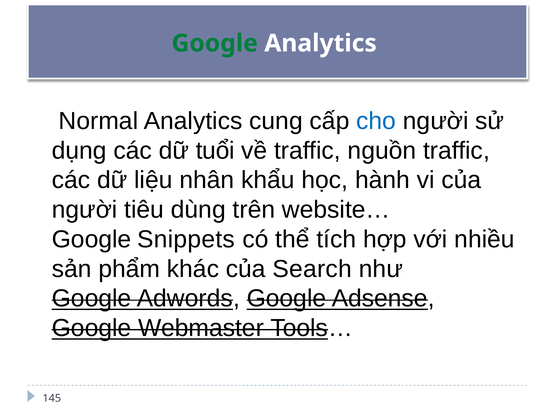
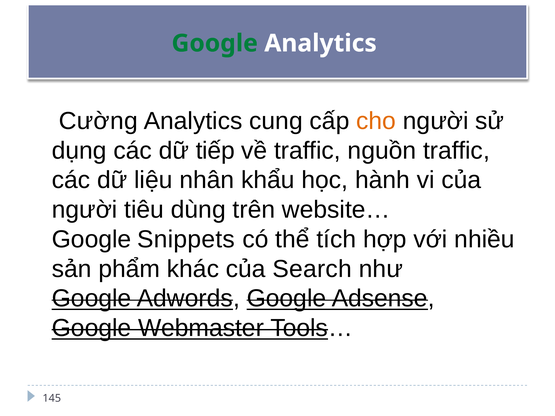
Normal: Normal -> Cường (98, 121)
cho colour: blue -> orange (376, 121)
tuổi: tuổi -> tiếp (215, 151)
